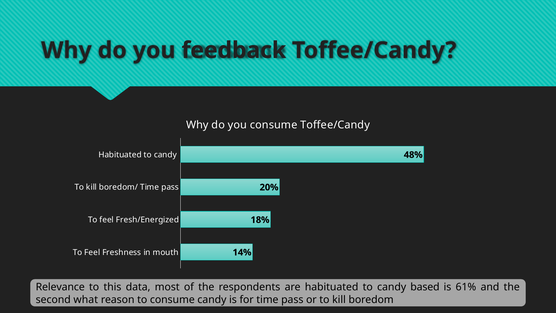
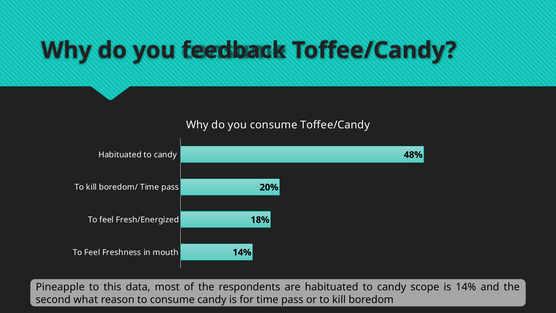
Relevance: Relevance -> Pineapple (60, 287)
based: based -> scope (425, 287)
is 61%: 61% -> 14% (466, 287)
